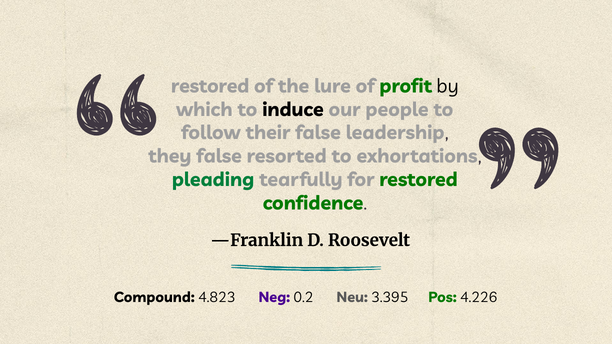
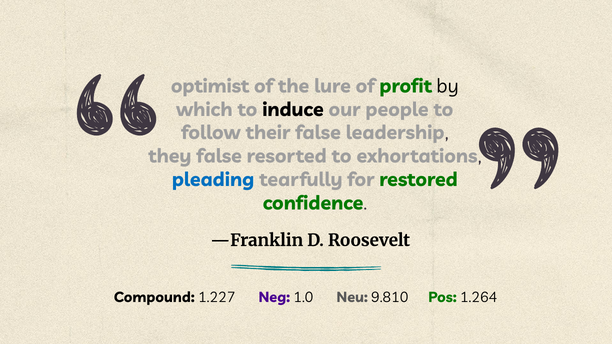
restored: restored -> optimist (210, 86)
pleading colour: green -> blue (213, 180)
4.823: 4.823 -> 1.227 (217, 298)
0.2: 0.2 -> 1.0 (303, 298)
3.395: 3.395 -> 9.810 (390, 298)
4.226: 4.226 -> 1.264 (479, 298)
